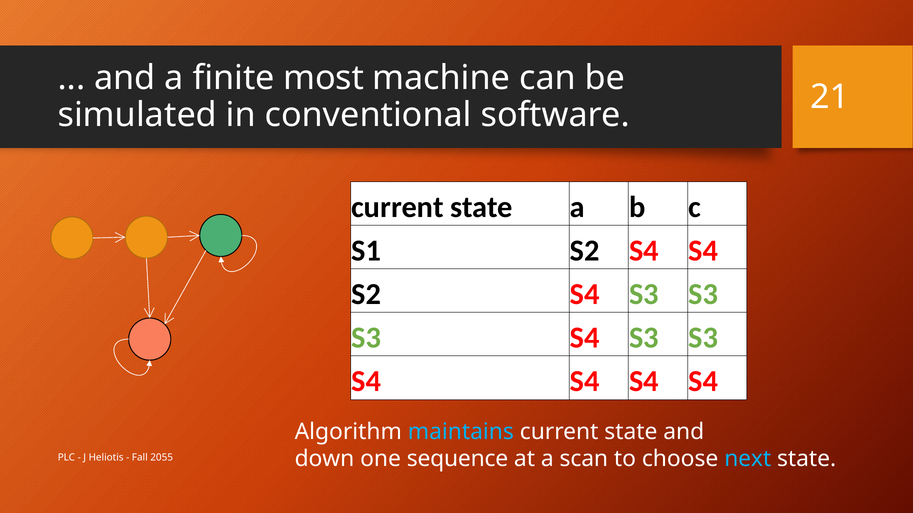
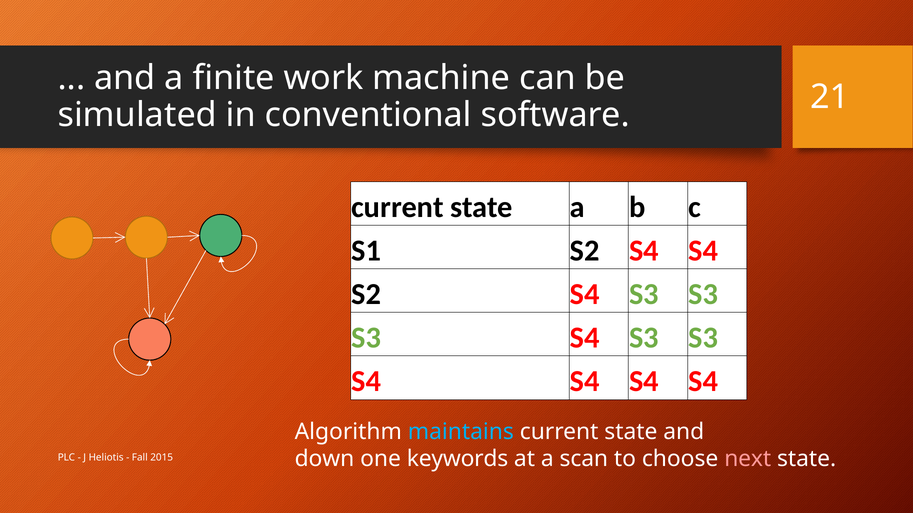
most: most -> work (324, 78)
sequence: sequence -> keywords (458, 459)
next colour: light blue -> pink (748, 459)
2055: 2055 -> 2015 (162, 458)
